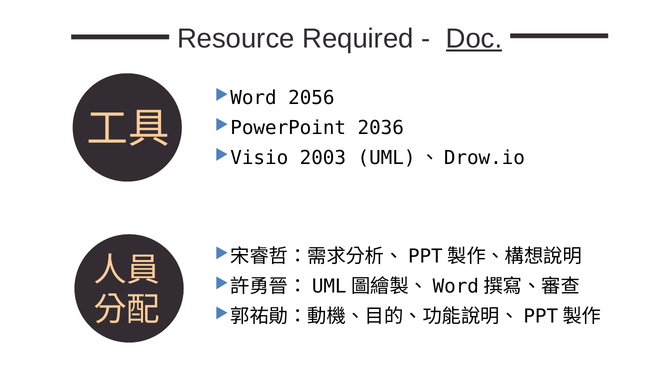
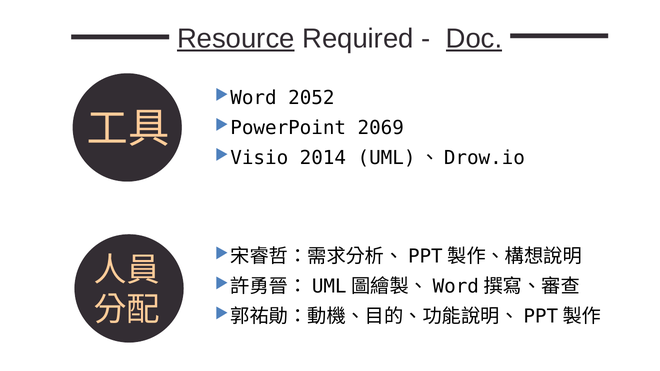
Resource underline: none -> present (236, 39)
2056: 2056 -> 2052 (311, 98)
2036: 2036 -> 2069 (381, 128)
2003: 2003 -> 2014 (323, 158)
